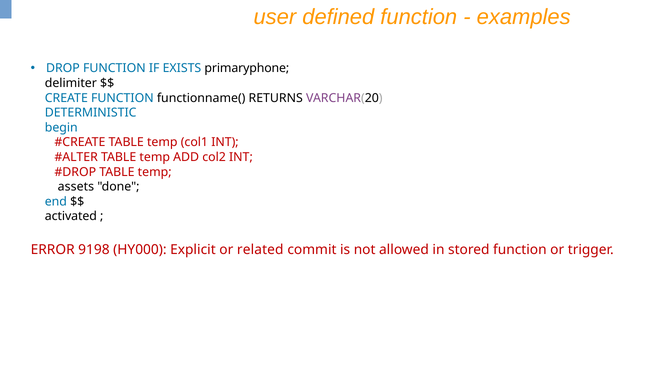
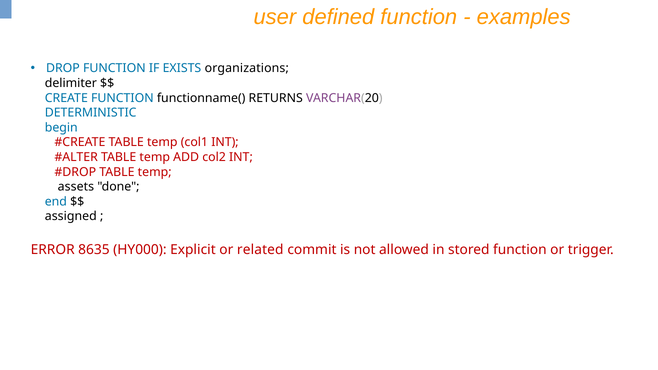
primaryphone: primaryphone -> organizations (247, 68)
activated: activated -> assigned (71, 216)
9198: 9198 -> 8635 (94, 250)
